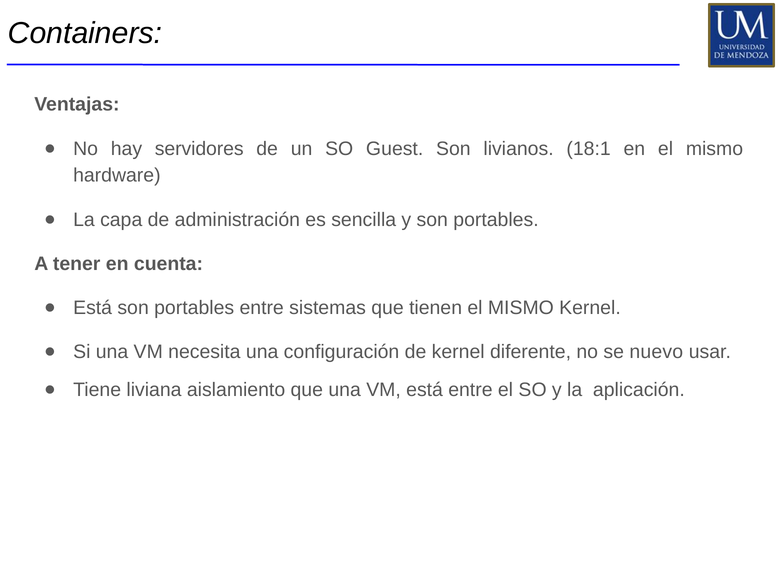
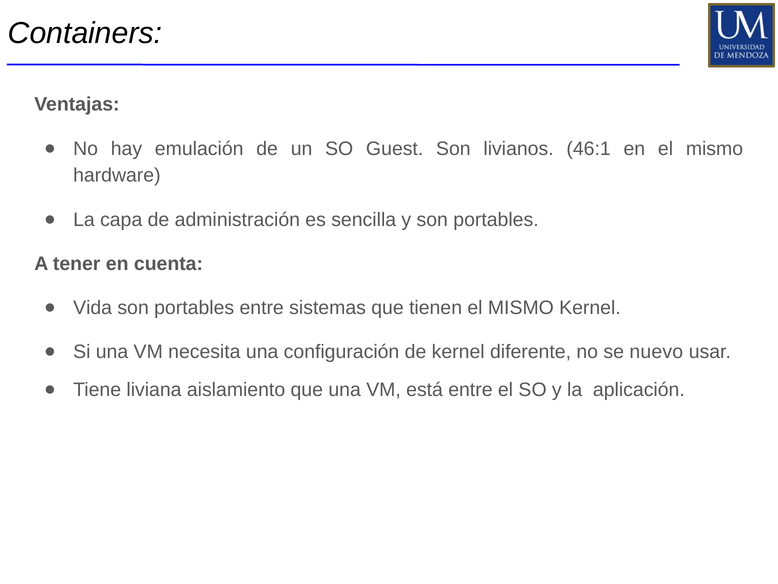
servidores: servidores -> emulación (199, 149)
18:1: 18:1 -> 46:1 (589, 149)
Está: Está -> Vida (93, 308)
